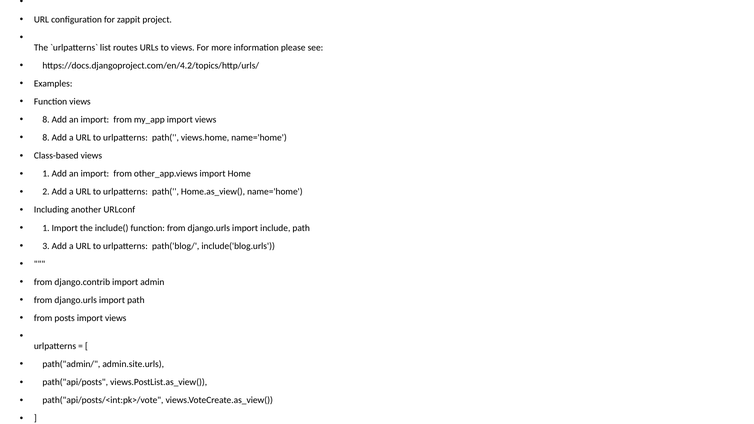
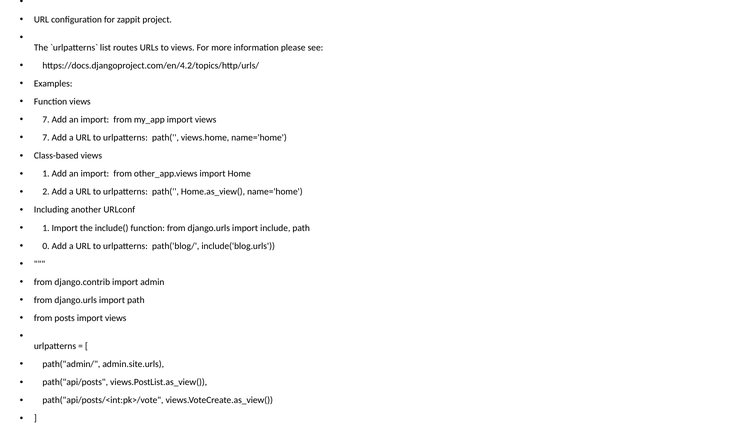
8: 8 -> 7 (46, 120)
8: 8 -> 7 (46, 138)
3: 3 -> 0 (46, 246)
